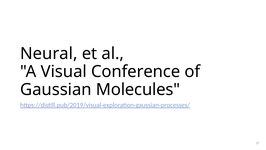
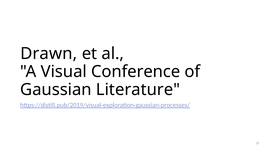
Neural: Neural -> Drawn (49, 54)
Molecules: Molecules -> Literature (138, 89)
